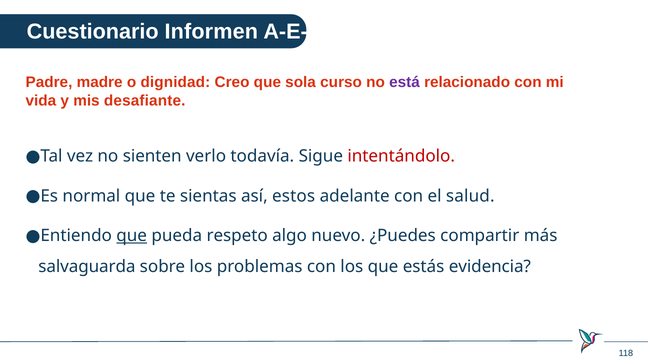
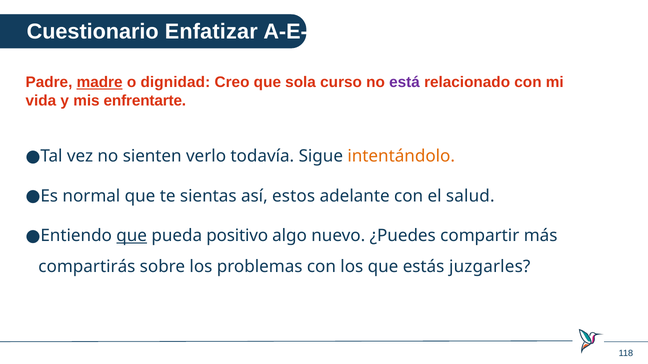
Informen: Informen -> Enfatizar (211, 32)
madre underline: none -> present (100, 82)
desafiante: desafiante -> enfrentarte (145, 101)
intentándolo colour: red -> orange (401, 156)
respeto: respeto -> positivo (237, 236)
salvaguarda: salvaguarda -> compartirás (87, 267)
evidencia: evidencia -> juzgarles (490, 267)
